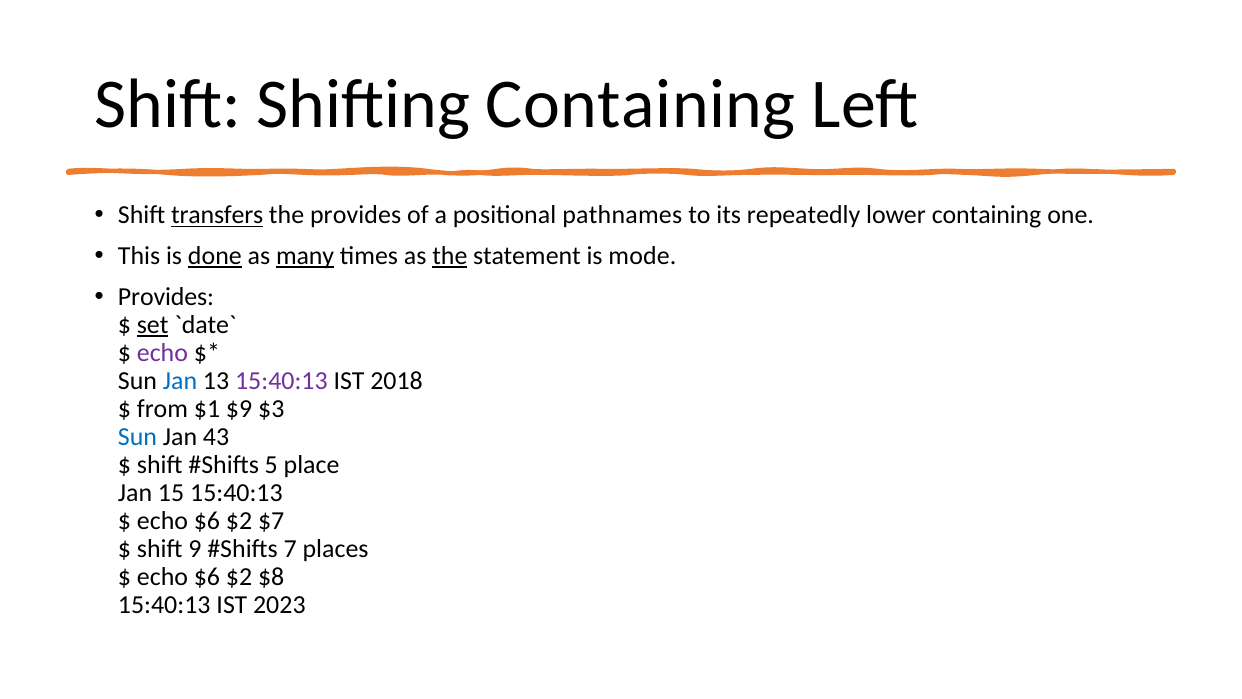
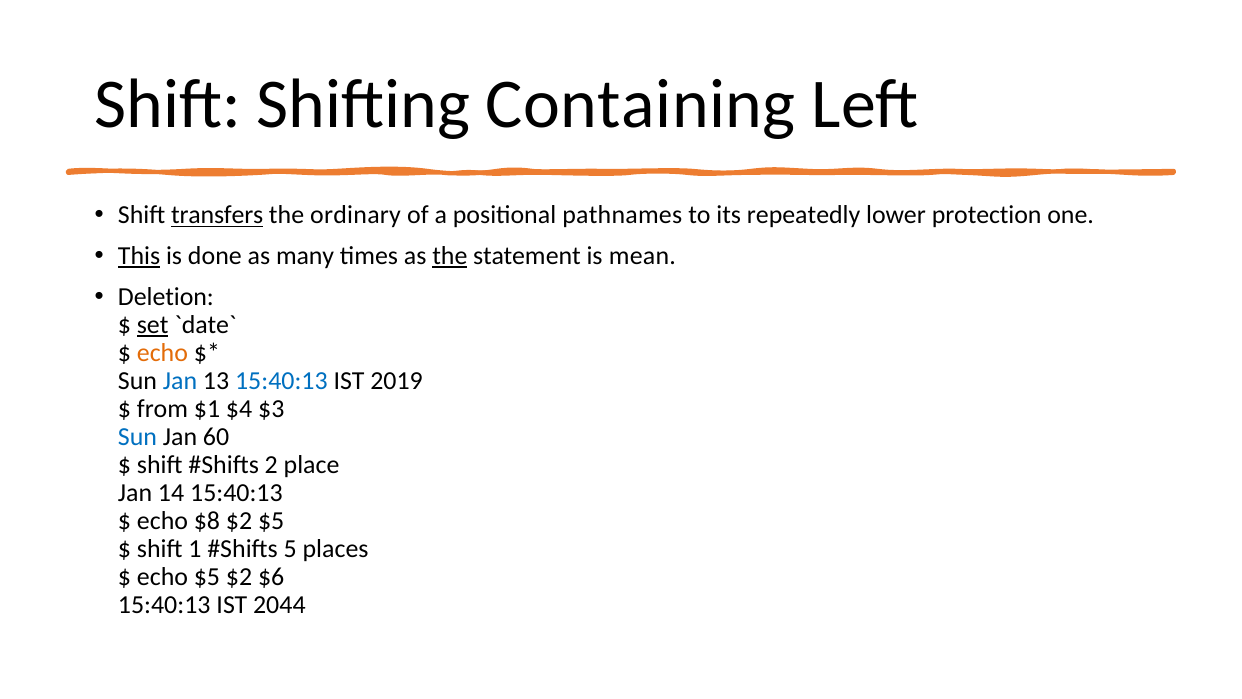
the provides: provides -> ordinary (356, 215)
lower containing: containing -> protection (987, 215)
This underline: none -> present (139, 256)
done underline: present -> none (215, 256)
many underline: present -> none (305, 256)
mode: mode -> mean (642, 256)
Provides: Provides -> Deletion (166, 297)
echo colour: purple -> orange (162, 353)
15:40:13 colour: purple -> blue (281, 381)
2018: 2018 -> 2019 (397, 381)
$9: $9 -> $4 (239, 409)
43: 43 -> 60 (216, 437)
5: 5 -> 2 (271, 465)
15: 15 -> 14 (171, 493)
$6: $6 -> $8 (207, 521)
$2 $7: $7 -> $5 (271, 521)
9: 9 -> 1 (195, 549)
7: 7 -> 5 (290, 549)
$6: $6 -> $5 (207, 577)
$8: $8 -> $6 (271, 577)
2023: 2023 -> 2044 (279, 605)
